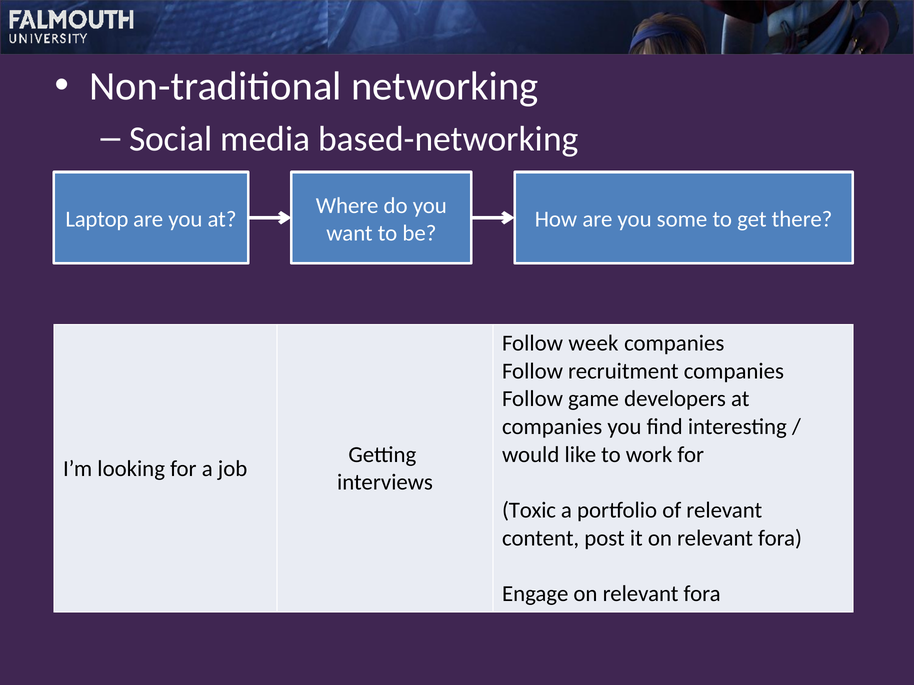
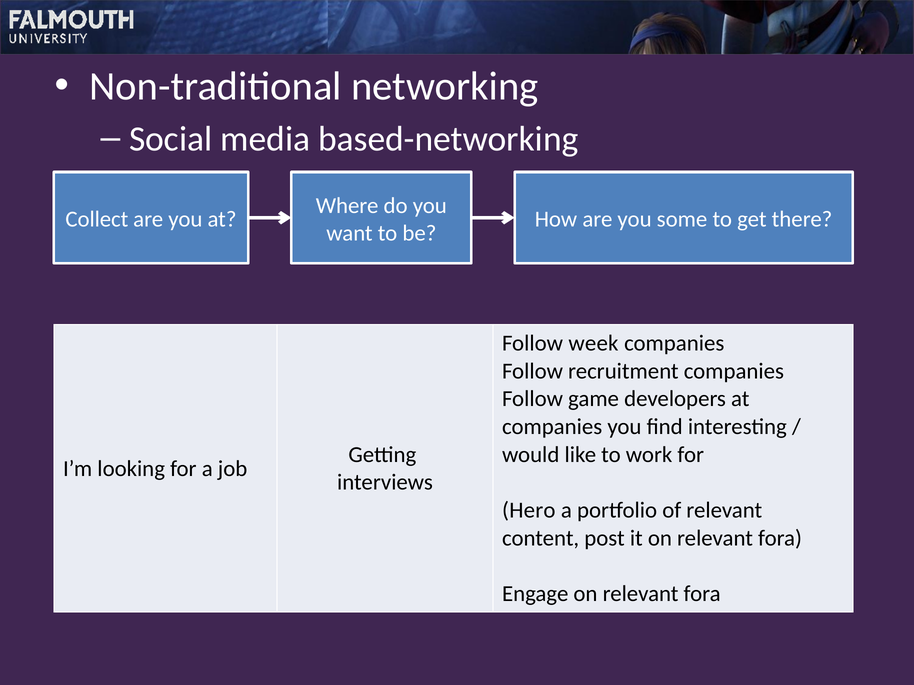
Laptop: Laptop -> Collect (97, 219)
Toxic: Toxic -> Hero (529, 511)
